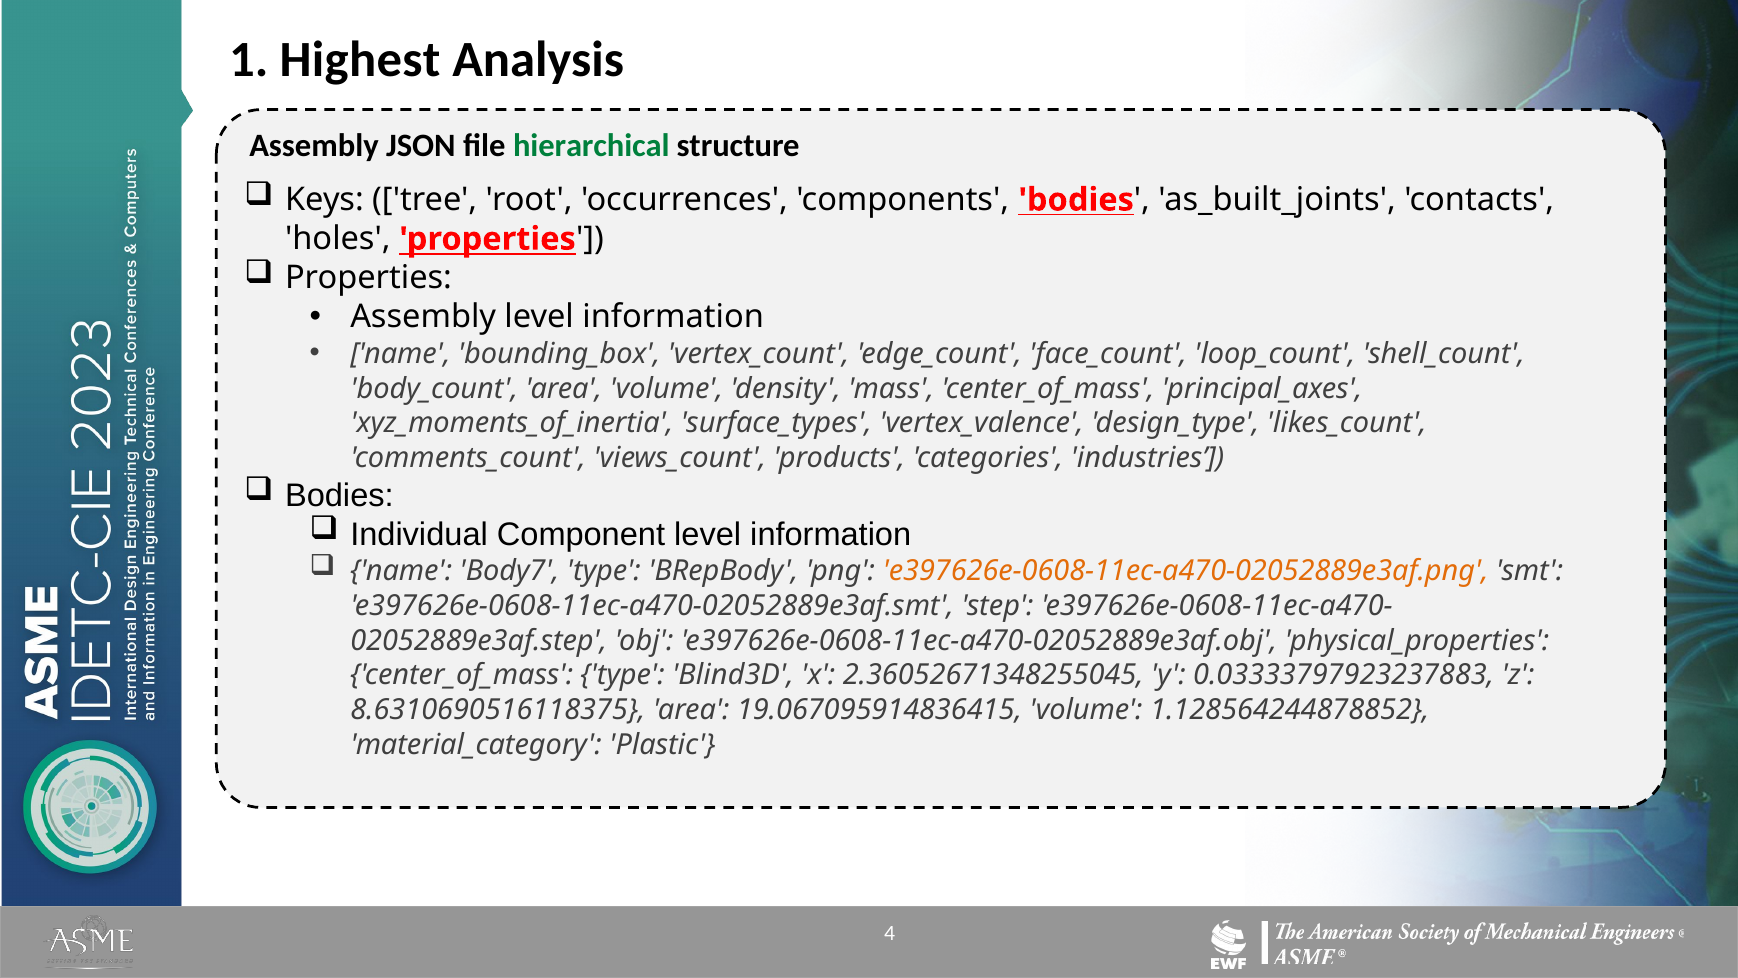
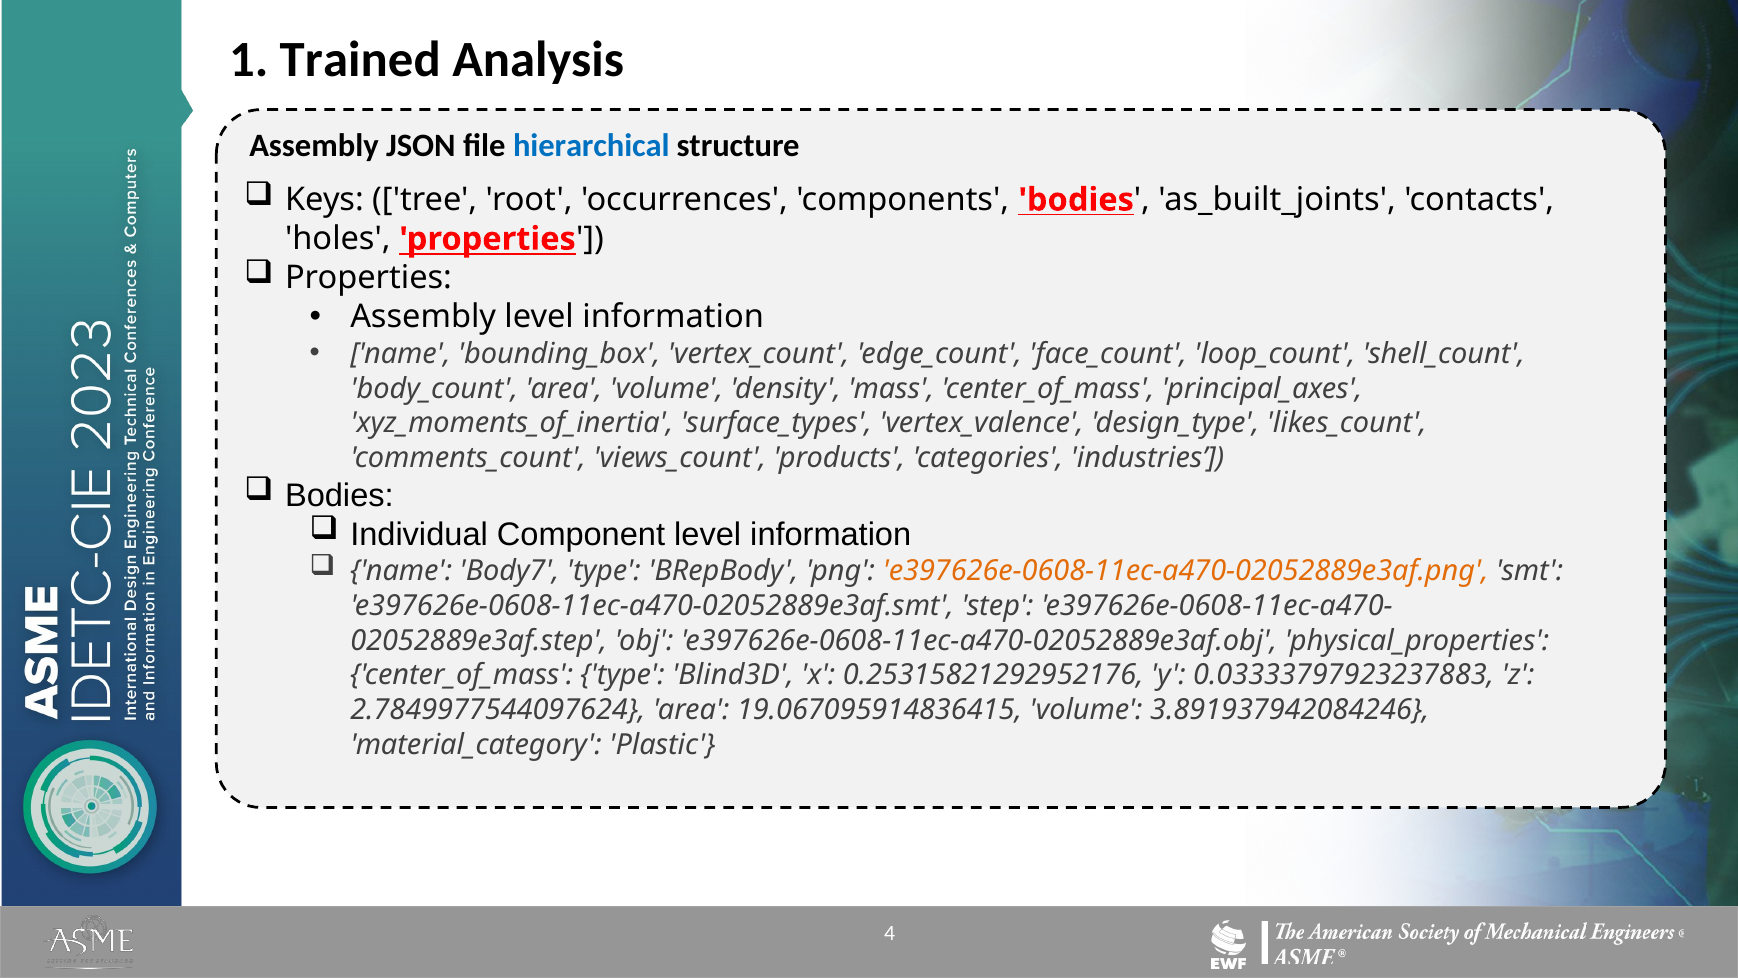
Highest: Highest -> Trained (360, 60)
hierarchical colour: green -> blue (591, 146)
2.36052671348255045: 2.36052671348255045 -> 0.25315821292952176 (993, 675)
8.6310690516118375: 8.6310690516118375 -> 2.7849977544097624 (498, 710)
1.128564244878852: 1.128564244878852 -> 3.891937942084246 (1290, 710)
